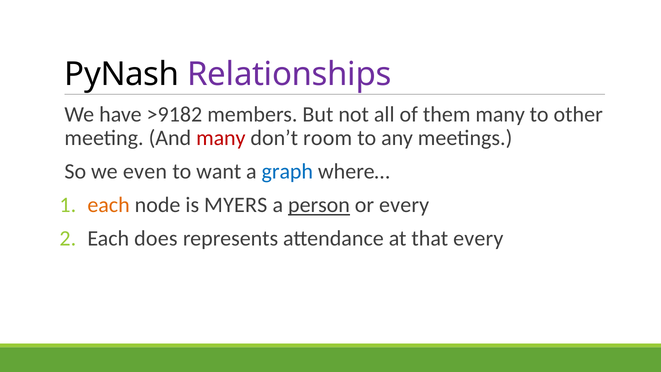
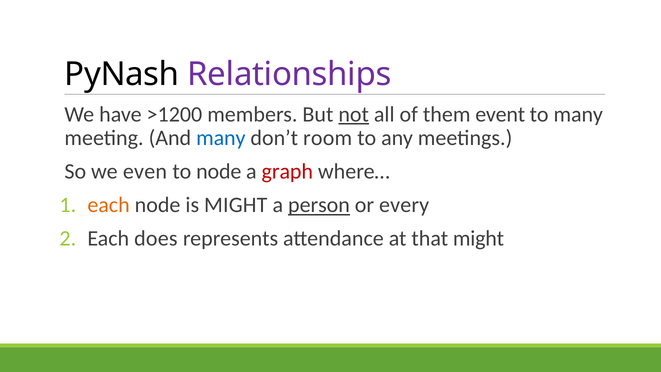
>9182: >9182 -> >1200 (174, 114)
not underline: none -> present (354, 114)
them many: many -> event (500, 114)
to other: other -> many (578, 114)
many colour: red -> blue (221, 138)
to want: want -> node (219, 172)
graph colour: blue -> red (287, 172)
is MYERS: MYERS -> MIGHT (236, 205)
that every: every -> might (478, 238)
